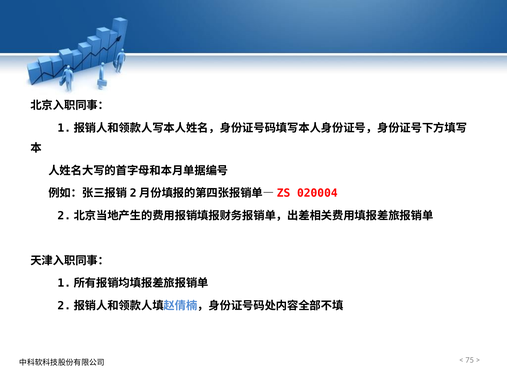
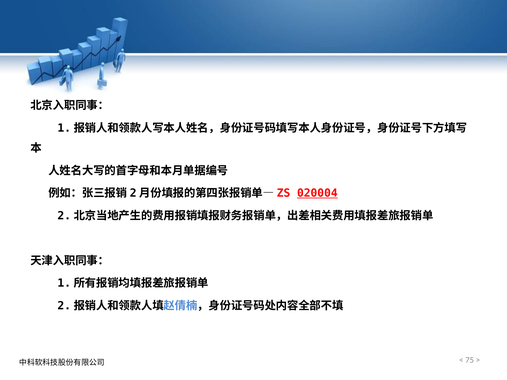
020004 underline: none -> present (317, 193)
